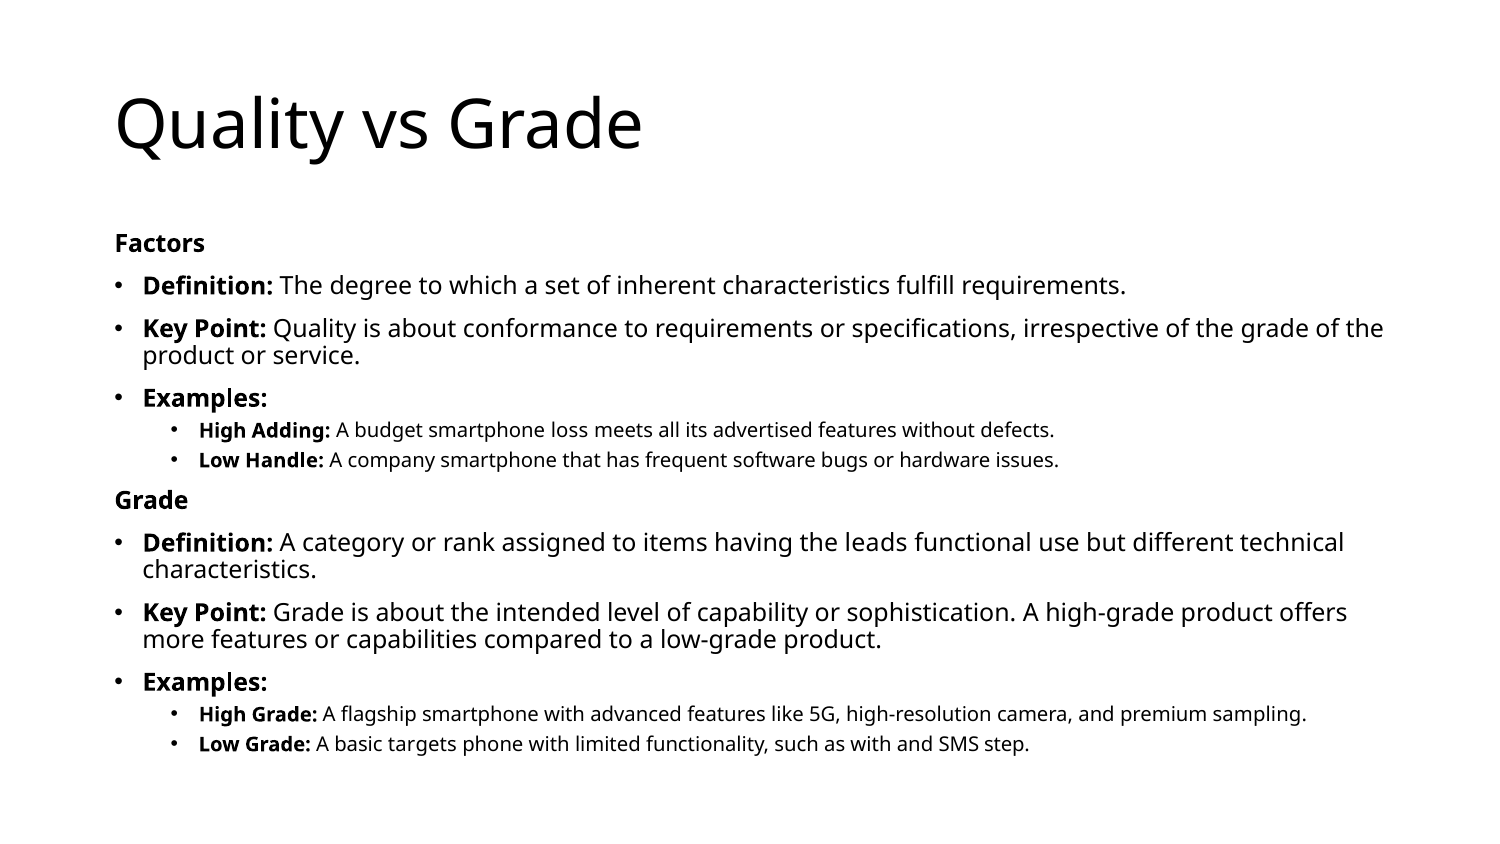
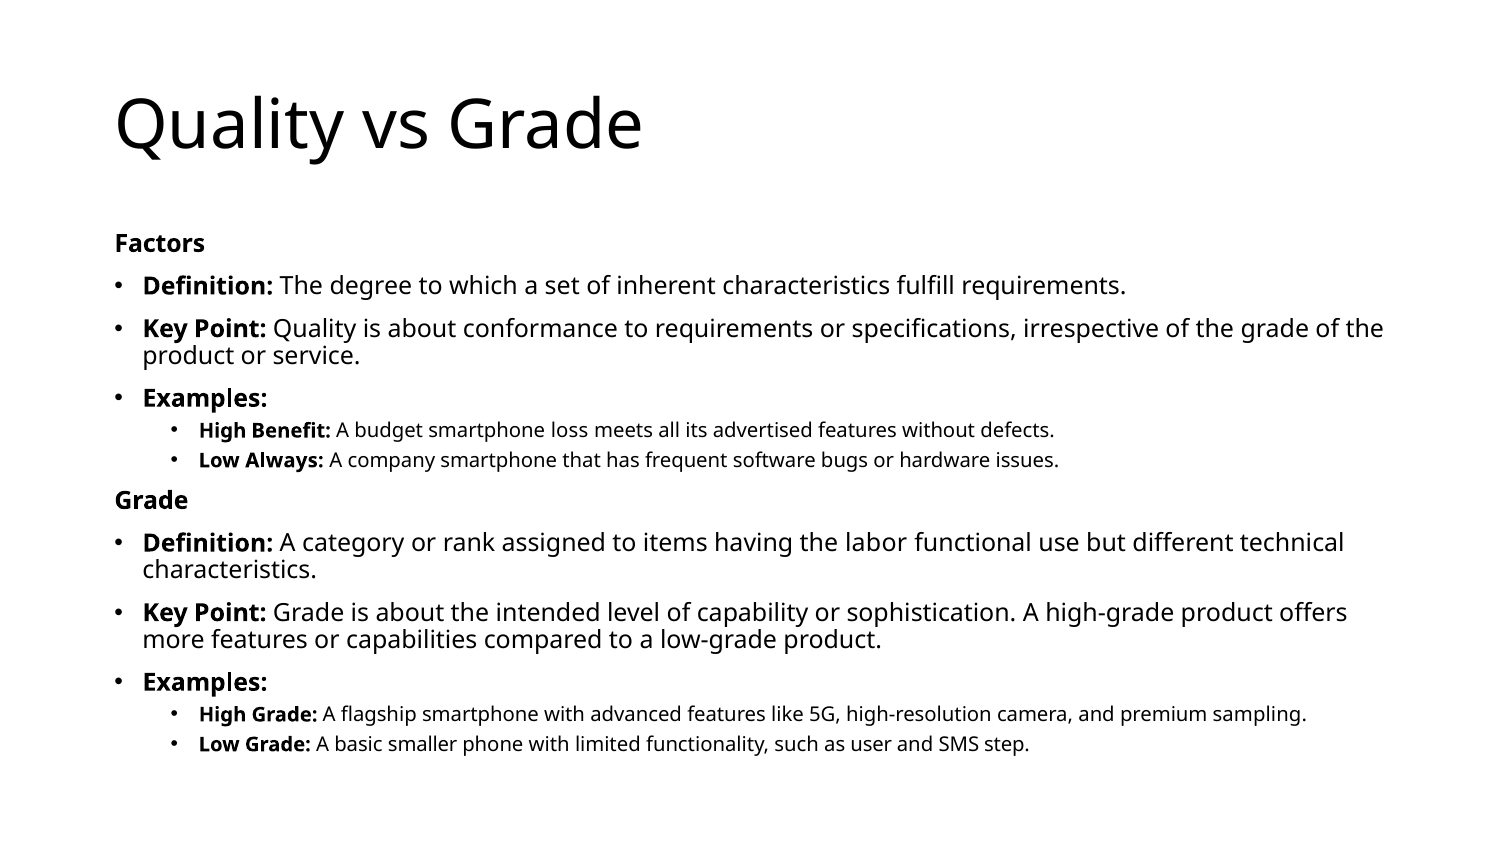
Adding: Adding -> Benefit (291, 431)
Handle: Handle -> Always (284, 460)
leads: leads -> labor (876, 543)
targets: targets -> smaller (423, 744)
as with: with -> user (871, 744)
